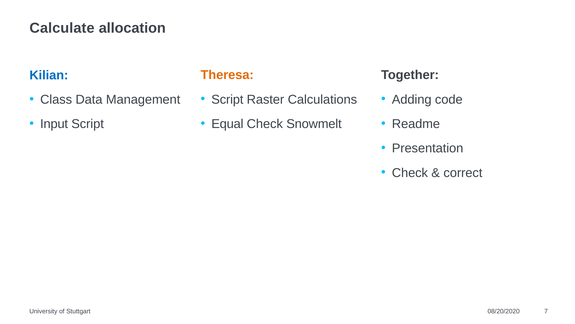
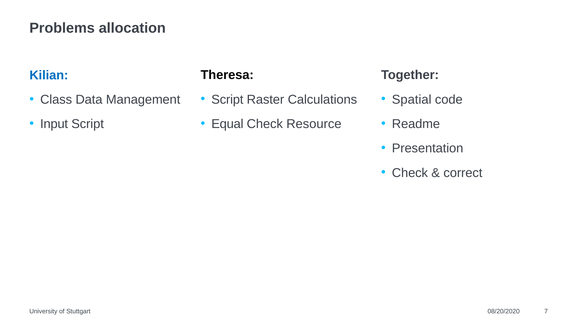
Calculate: Calculate -> Problems (62, 28)
Theresa colour: orange -> black (227, 75)
Adding: Adding -> Spatial (412, 99)
Snowmelt: Snowmelt -> Resource (314, 124)
